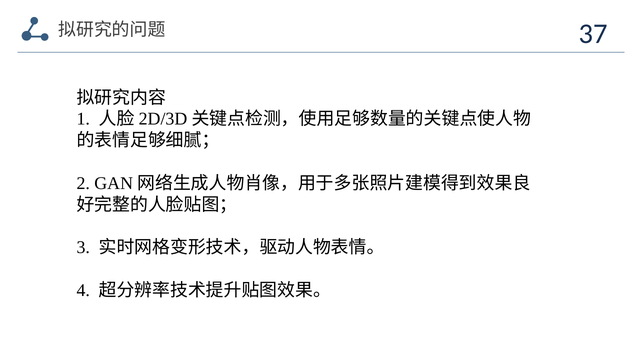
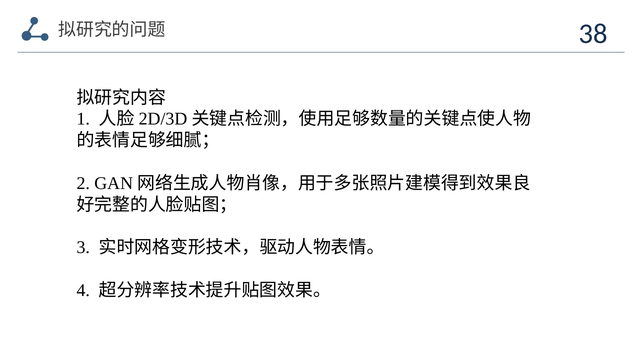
37: 37 -> 38 (593, 34)
